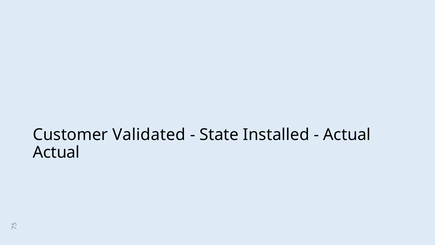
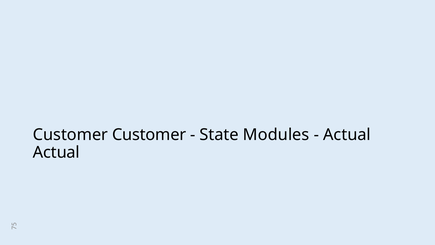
Customer Validated: Validated -> Customer (149, 135)
Installed: Installed -> Modules (276, 135)
